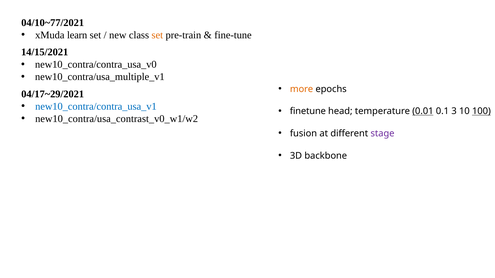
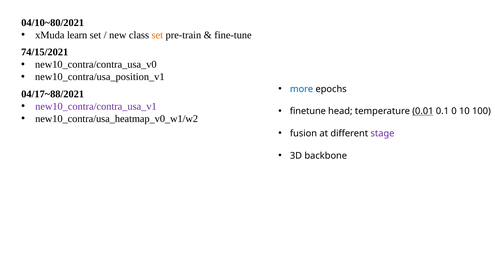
04/10~77/2021: 04/10~77/2021 -> 04/10~80/2021 (53, 23)
14/15/2021: 14/15/2021 -> 74/15/2021 (45, 52)
new10_contra/usa_multiple_v1: new10_contra/usa_multiple_v1 -> new10_contra/usa_position_v1 (100, 77)
more colour: orange -> blue (302, 89)
04/17~29/2021: 04/17~29/2021 -> 04/17~88/2021 (53, 94)
new10_contra/contra_usa_v1 colour: blue -> purple (96, 107)
3: 3 -> 0 (454, 111)
100 underline: present -> none (481, 111)
new10_contra/usa_contrast_v0_w1/w2: new10_contra/usa_contrast_v0_w1/w2 -> new10_contra/usa_heatmap_v0_w1/w2 (117, 119)
